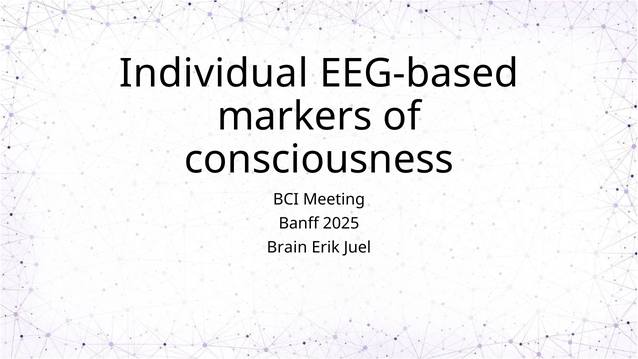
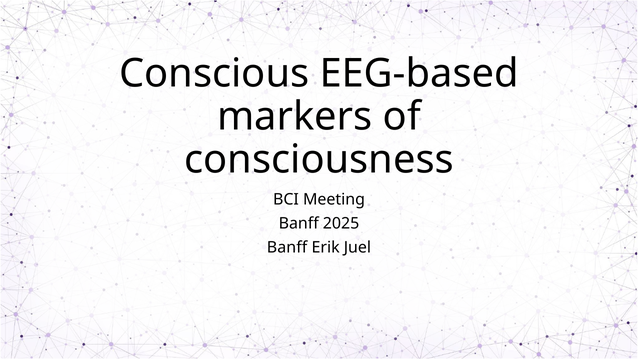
Individual: Individual -> Conscious (214, 73)
Brain: Brain -> Banff (287, 247)
